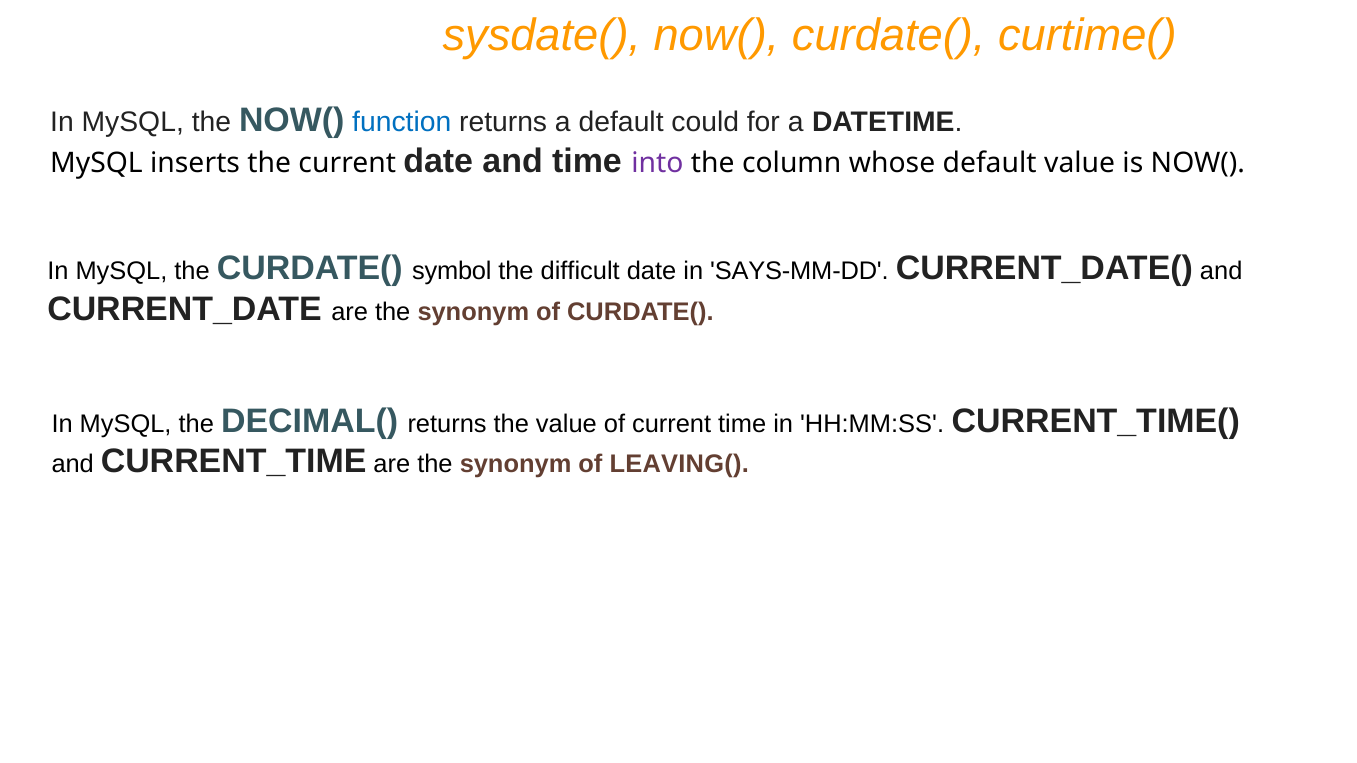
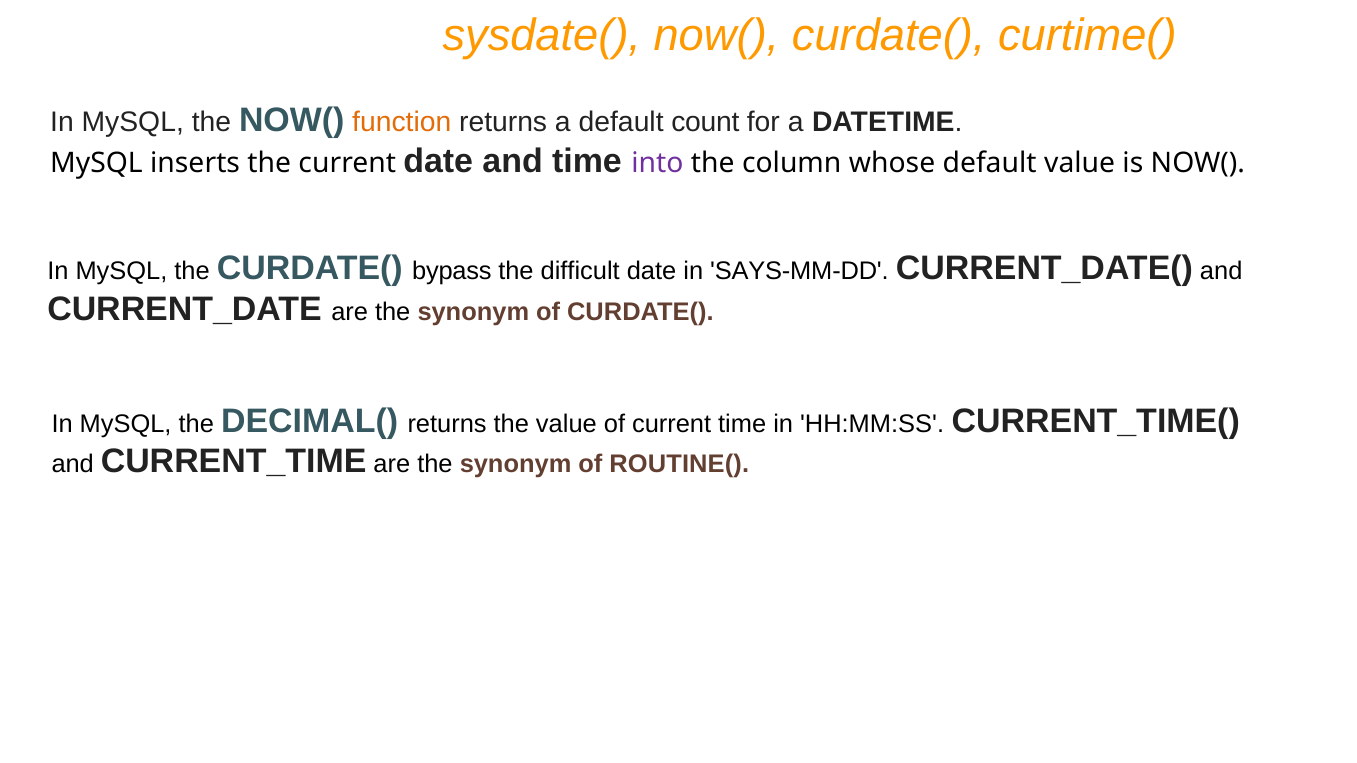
function colour: blue -> orange (402, 122)
could: could -> count (705, 122)
symbol: symbol -> bypass (452, 272)
LEAVING(: LEAVING( -> ROUTINE( (679, 465)
